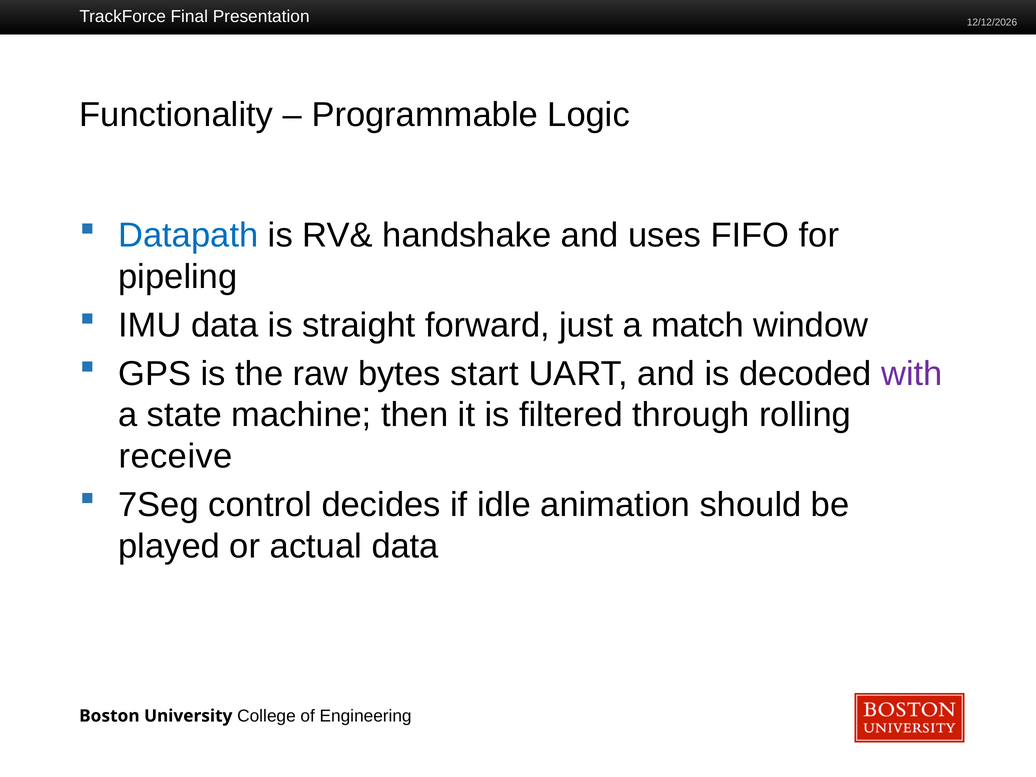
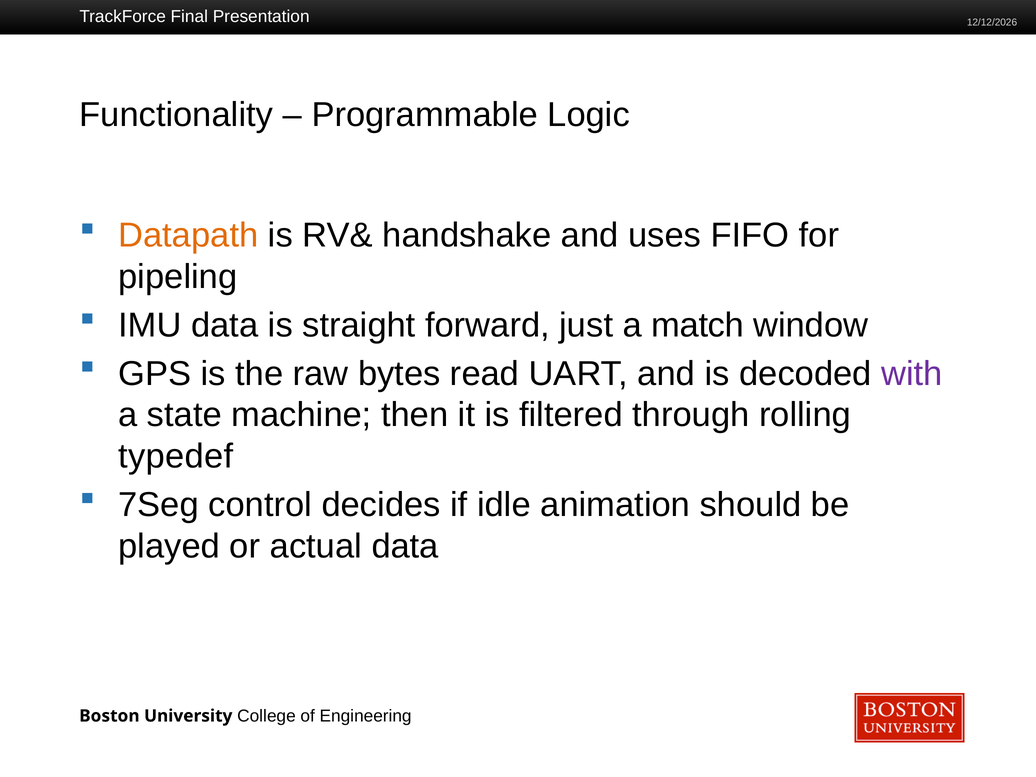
Datapath colour: blue -> orange (188, 236)
start: start -> read (485, 374)
receive: receive -> typedef (176, 457)
